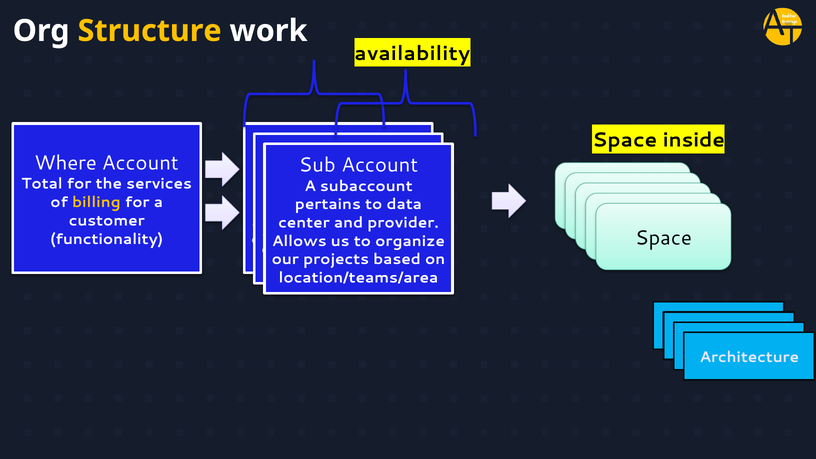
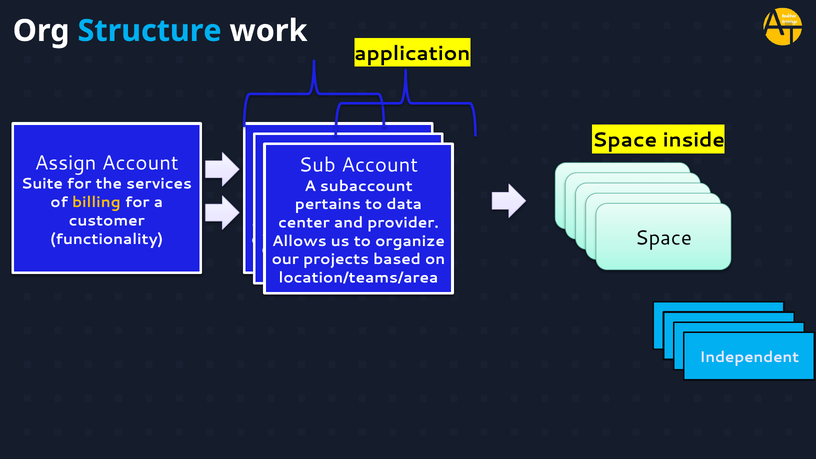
Structure colour: yellow -> light blue (150, 31)
availability: availability -> application (412, 53)
Where: Where -> Assign (66, 163)
Total: Total -> Suite (42, 184)
Architecture: Architecture -> Independent (749, 357)
